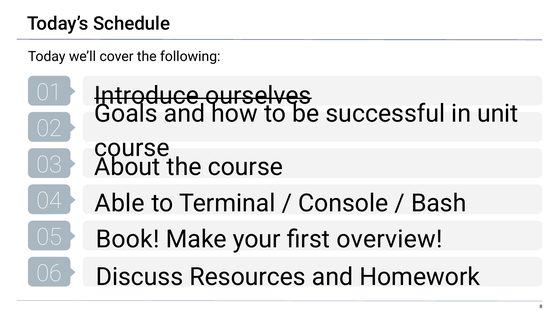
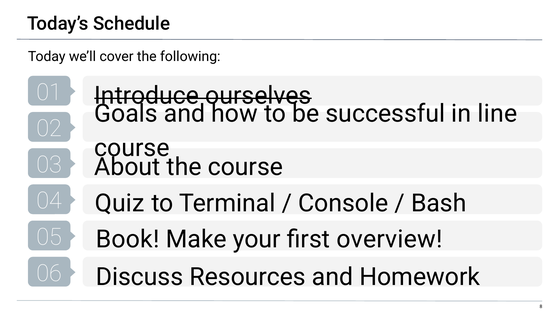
unit: unit -> line (497, 113)
Able: Able -> Quiz (120, 203)
